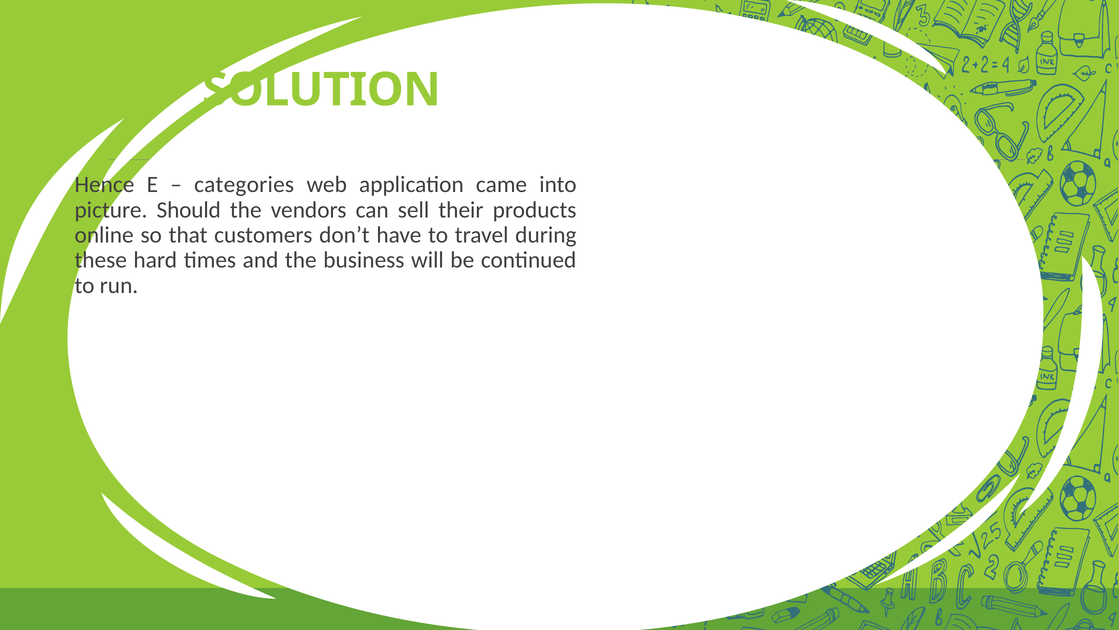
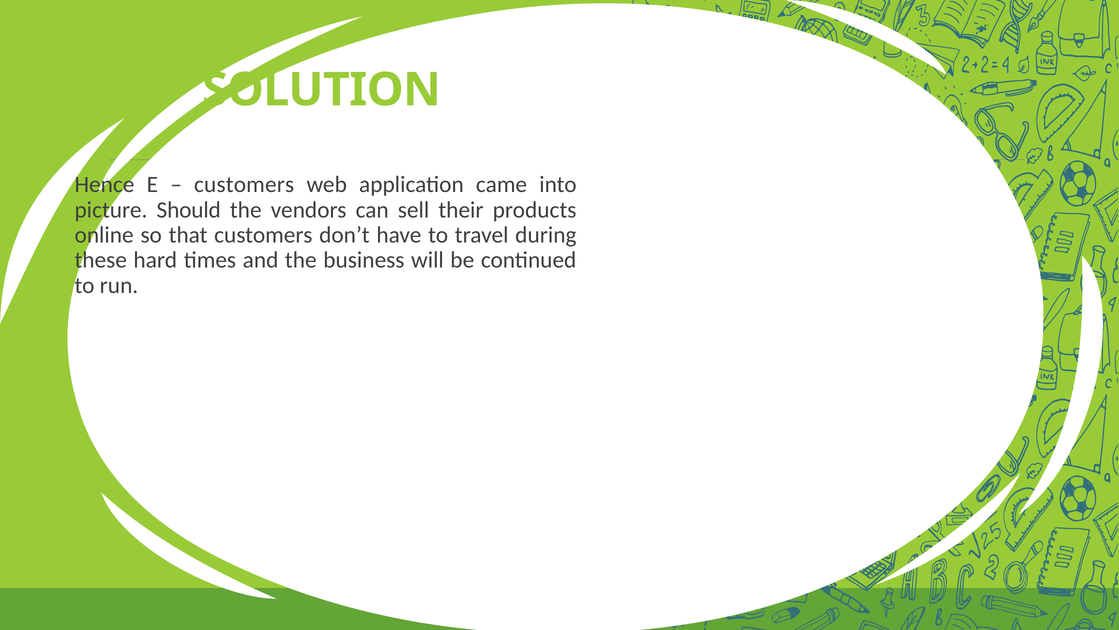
categories: categories -> customers (244, 185)
